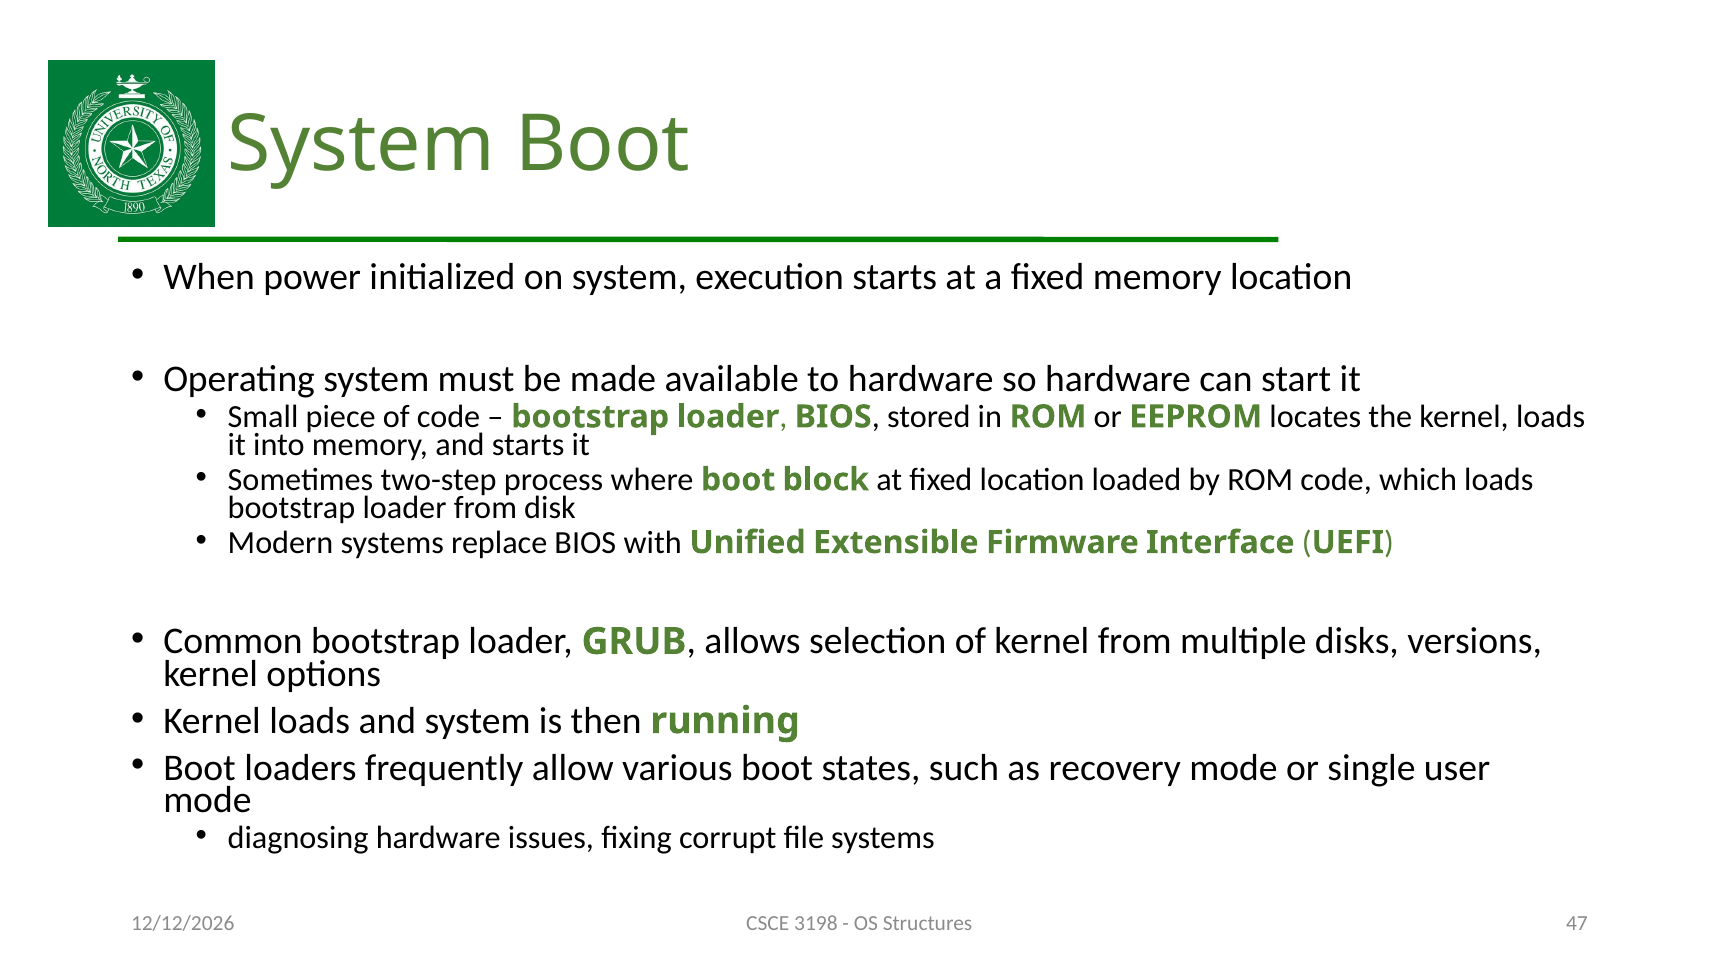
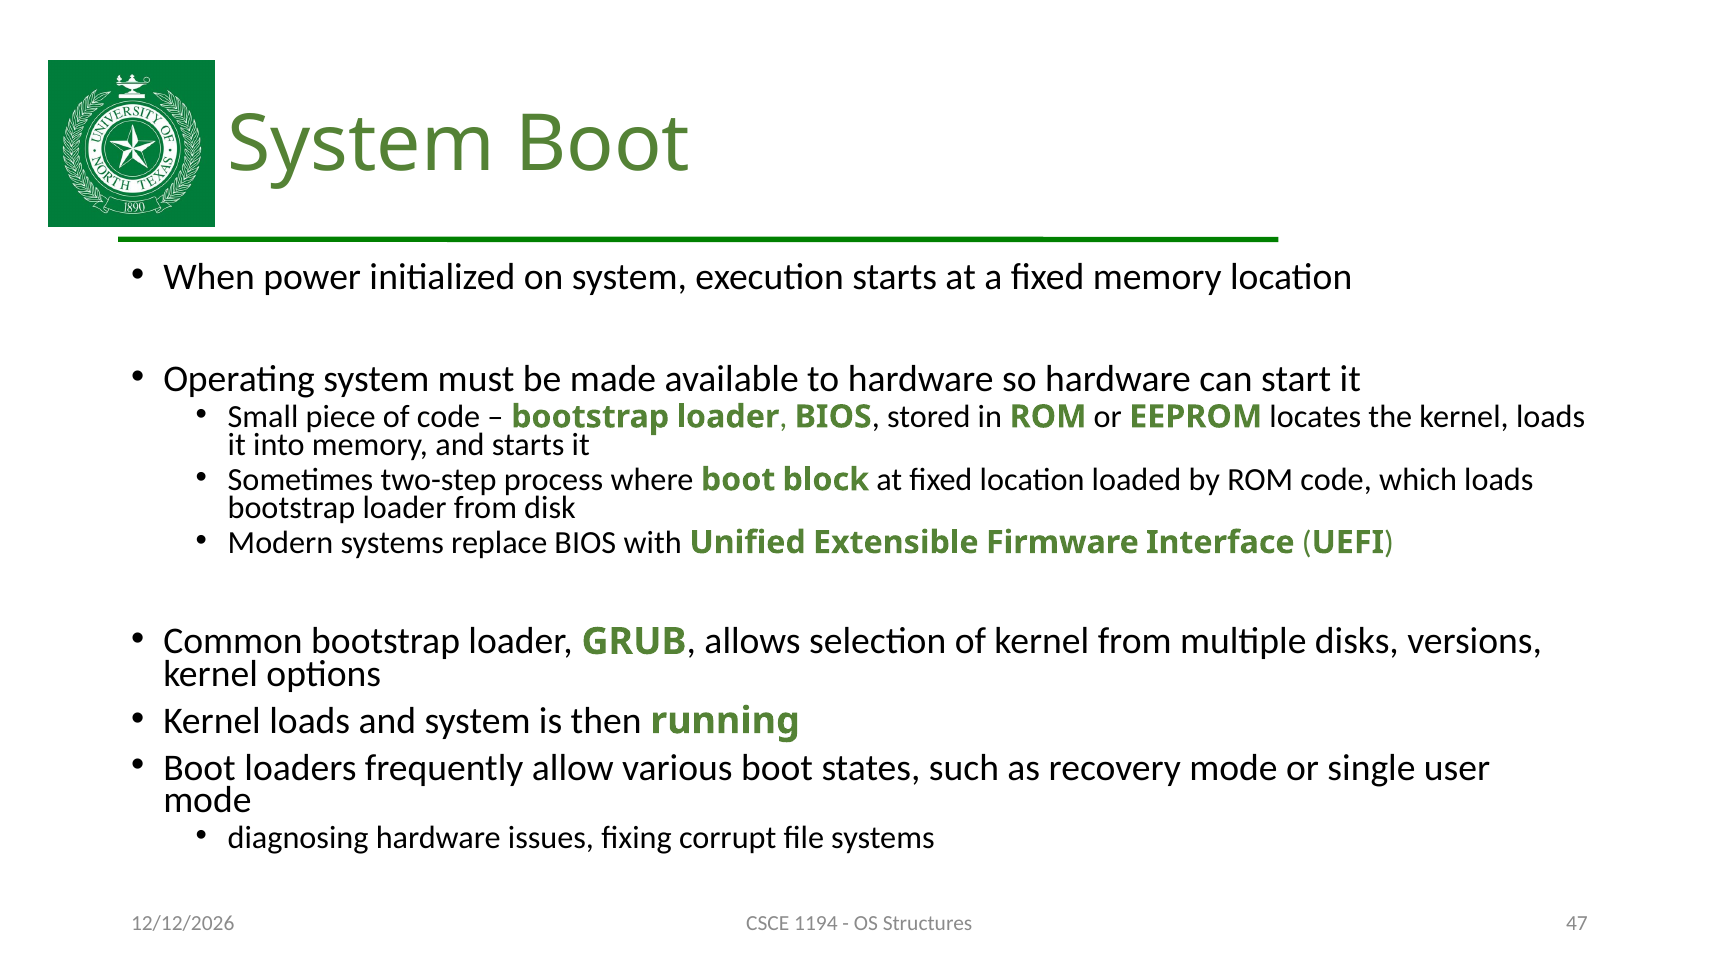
3198: 3198 -> 1194 (816, 923)
